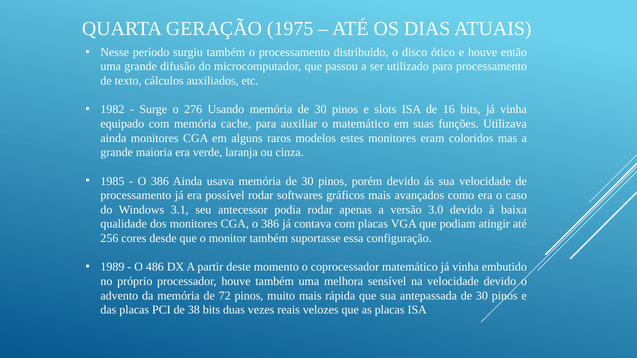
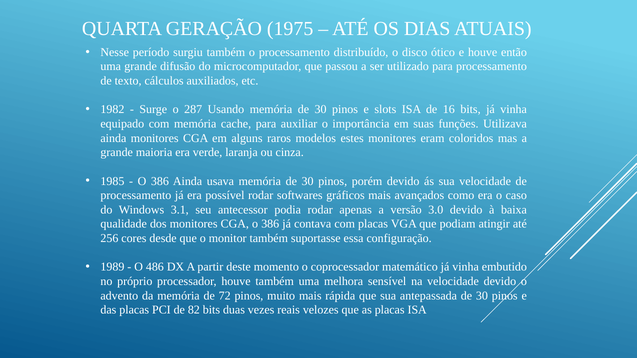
276: 276 -> 287 (193, 110)
o matemático: matemático -> importância (361, 124)
38: 38 -> 82 (194, 310)
